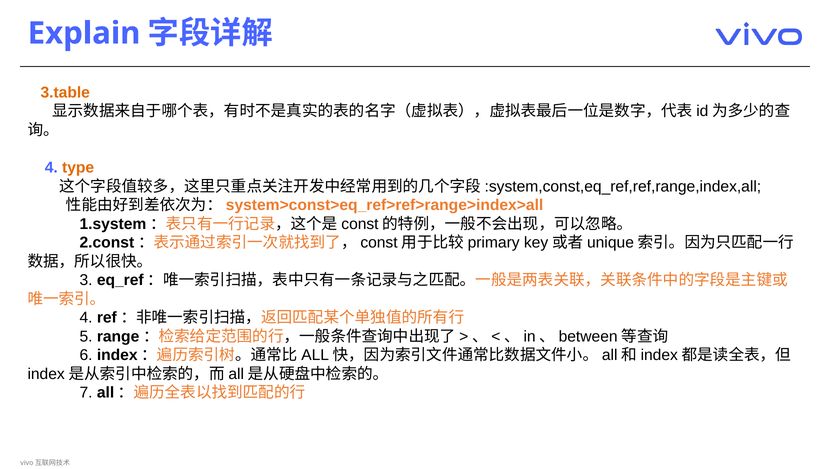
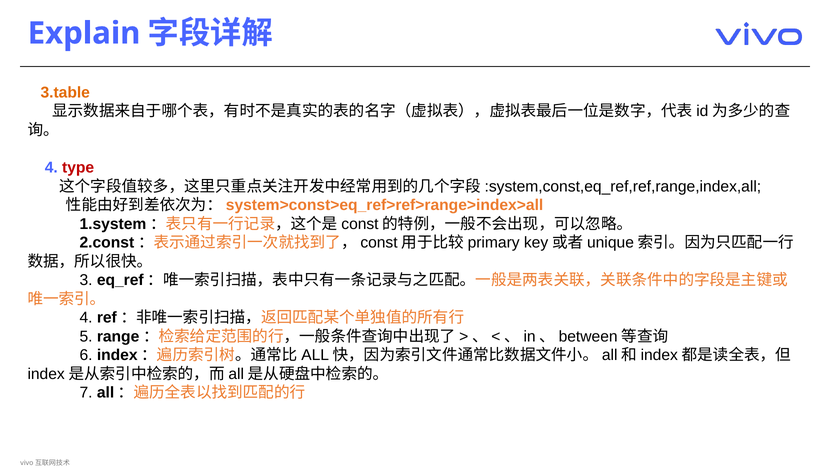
type colour: orange -> red (78, 167)
